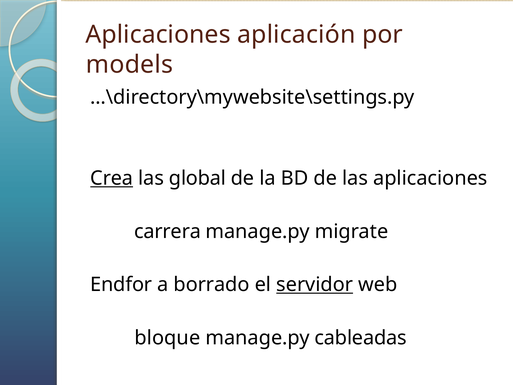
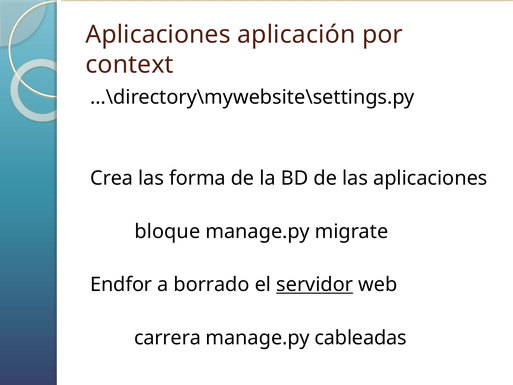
models: models -> context (130, 65)
Crea underline: present -> none (112, 178)
global: global -> forma (197, 178)
carrera: carrera -> bloque (167, 231)
bloque: bloque -> carrera (168, 338)
